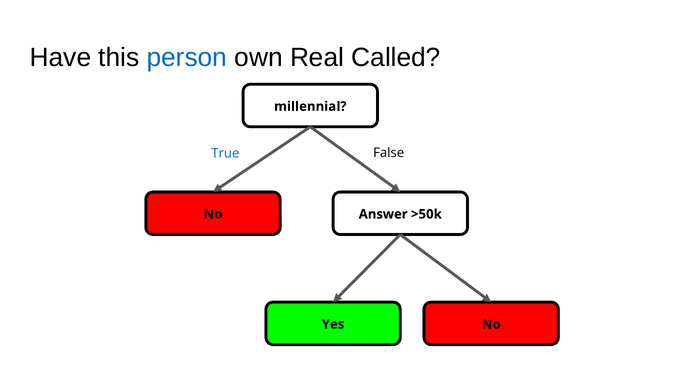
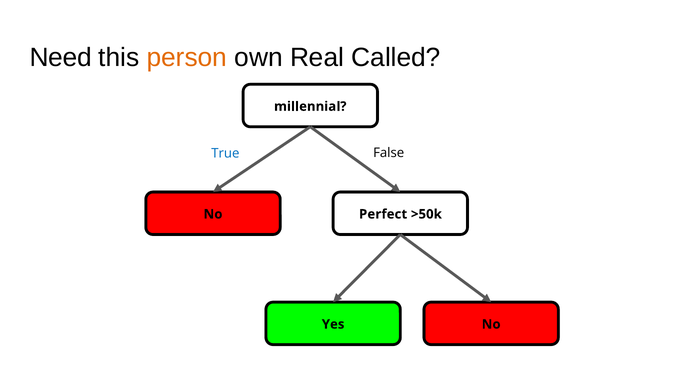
Have: Have -> Need (61, 57)
person colour: blue -> orange (187, 57)
Answer: Answer -> Perfect (383, 214)
